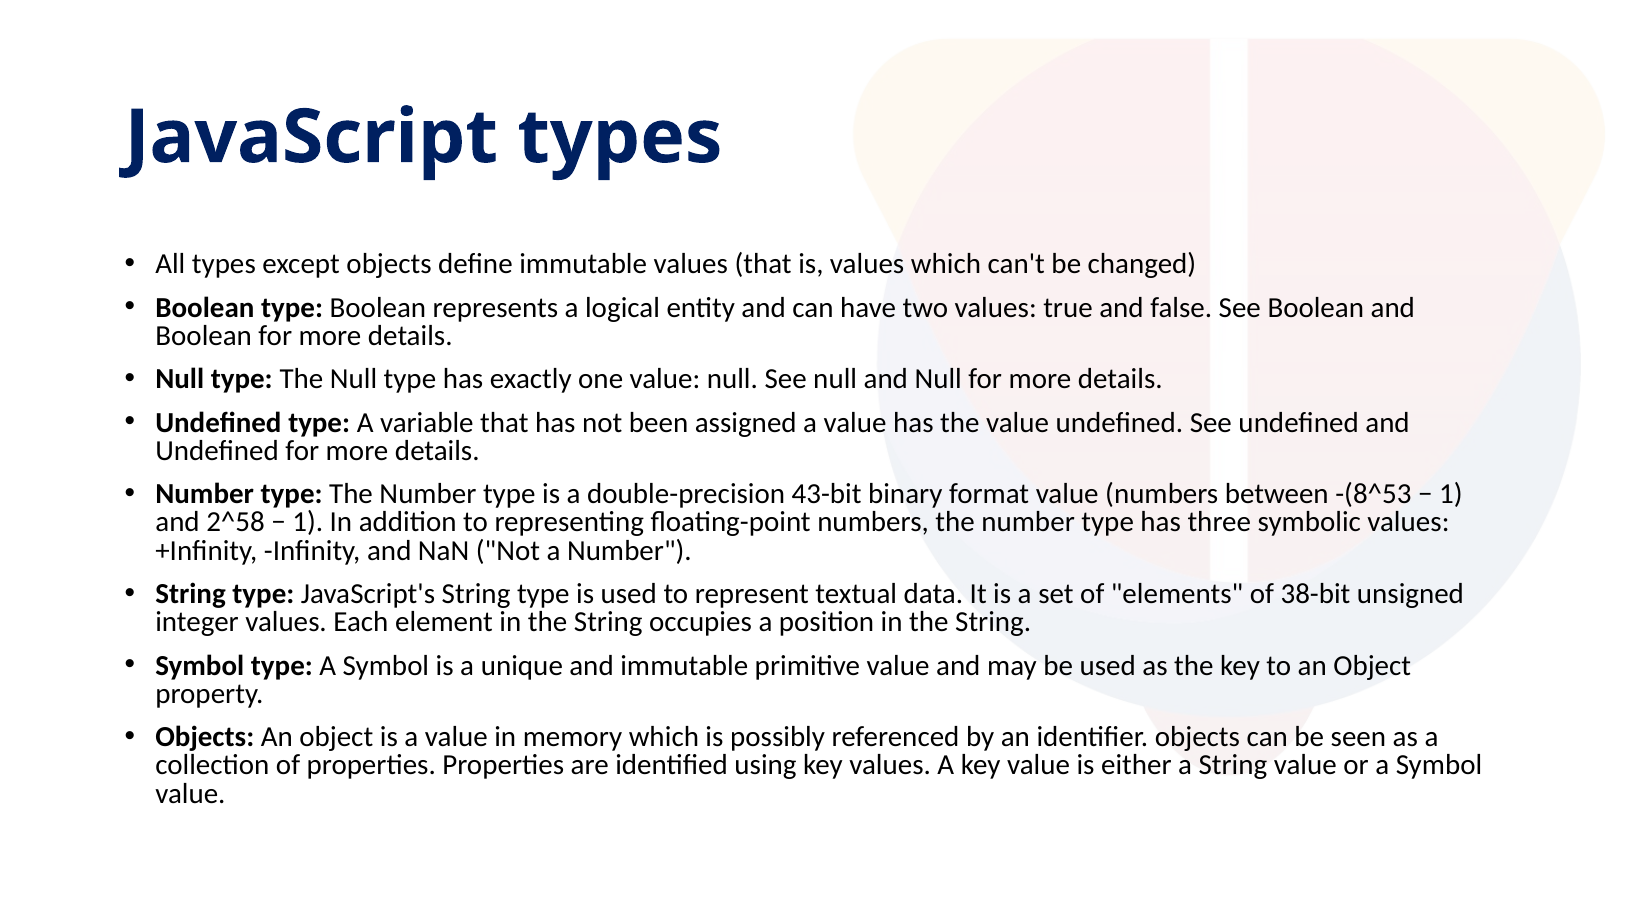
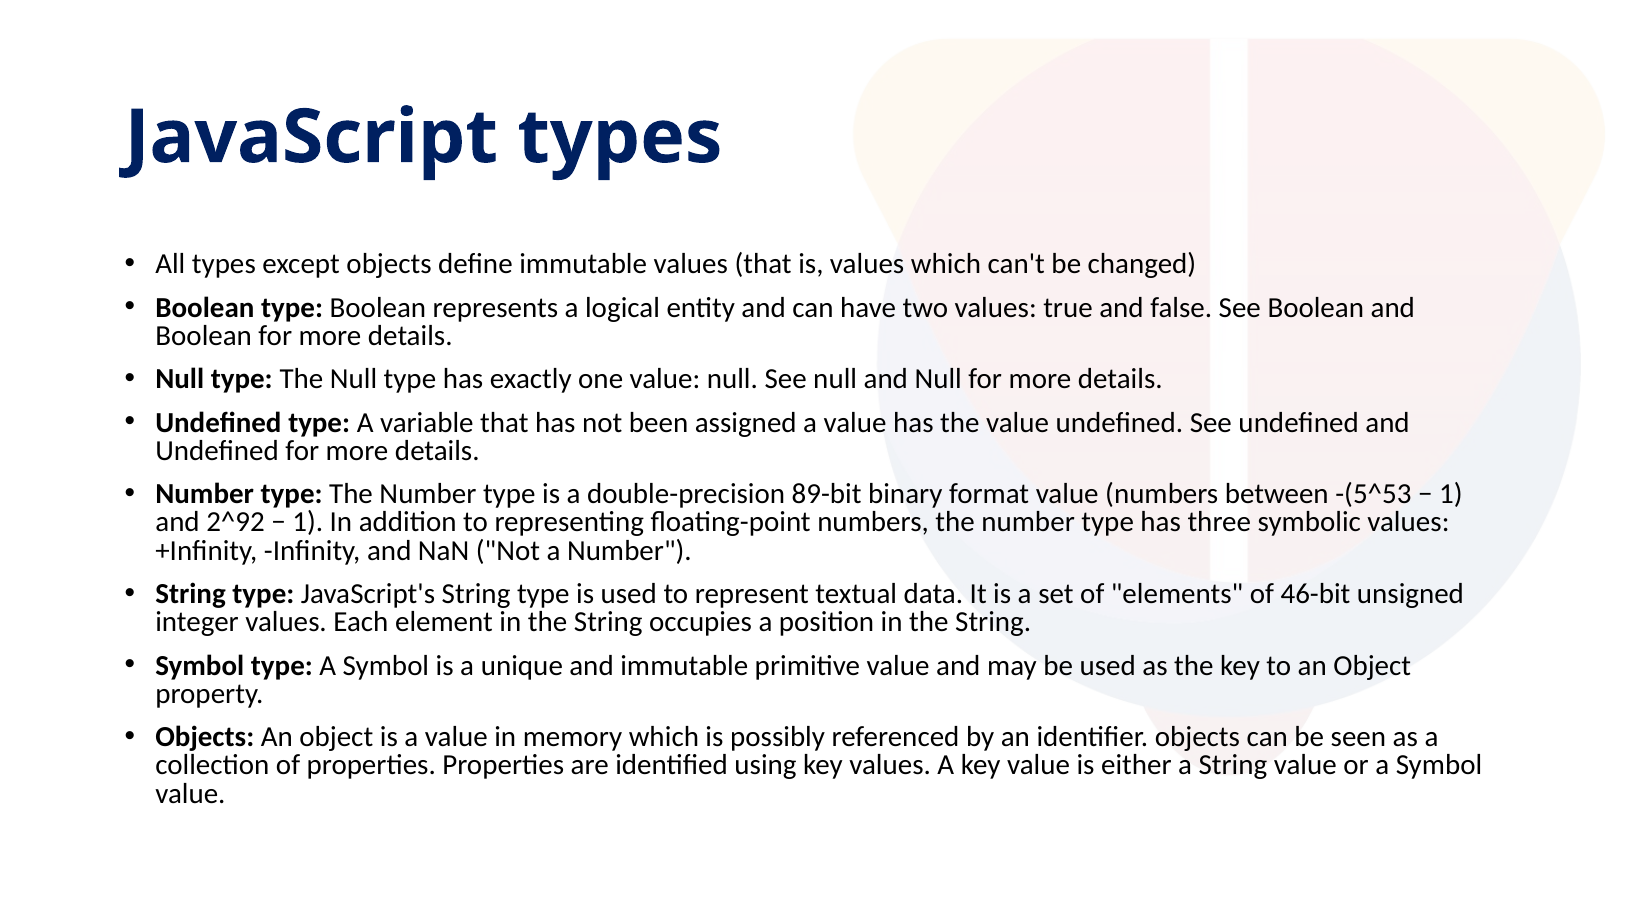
43-bit: 43-bit -> 89-bit (827, 494)
-(8^53: -(8^53 -> -(5^53 (1373, 494)
2^58: 2^58 -> 2^92 (235, 522)
38-bit: 38-bit -> 46-bit (1315, 594)
